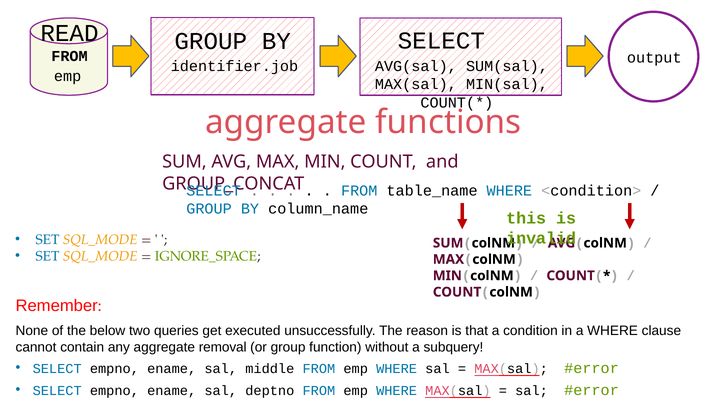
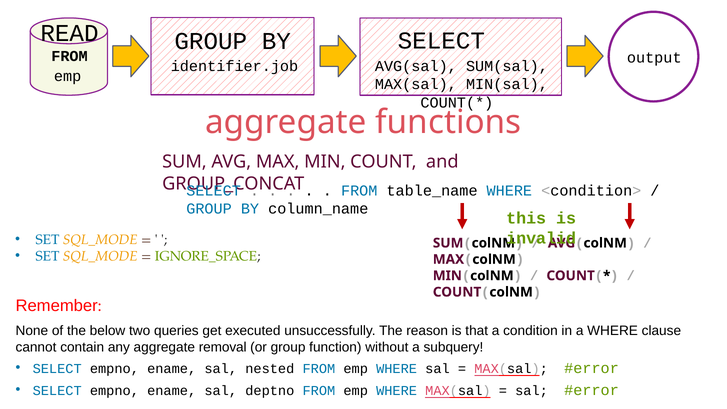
middle: middle -> nested (270, 369)
